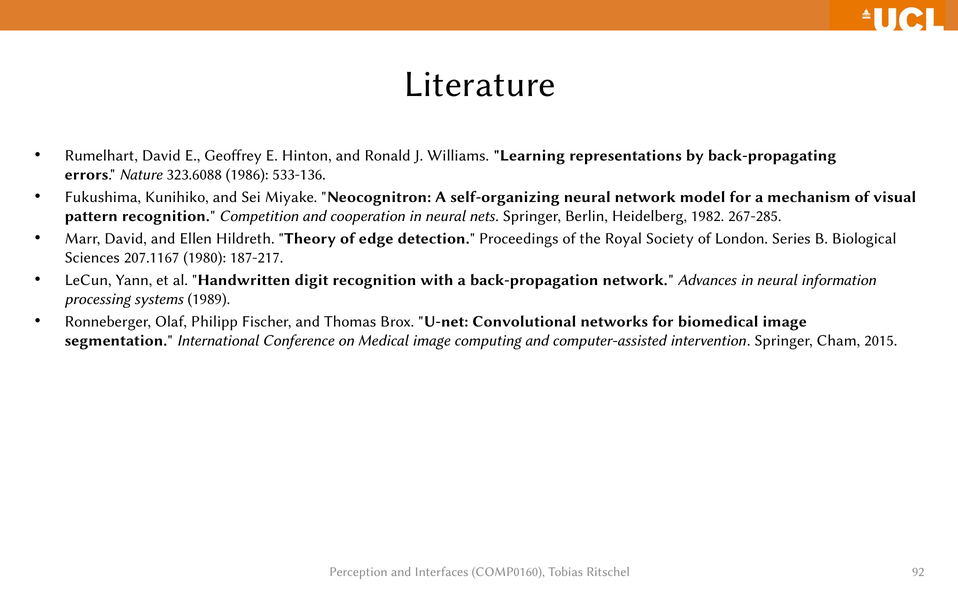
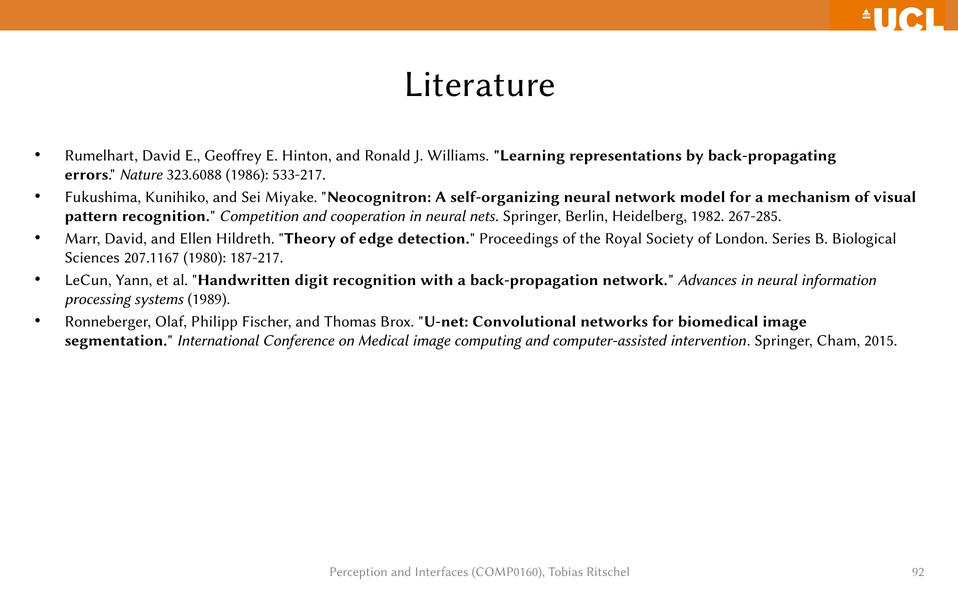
533-136: 533-136 -> 533-217 (299, 174)
